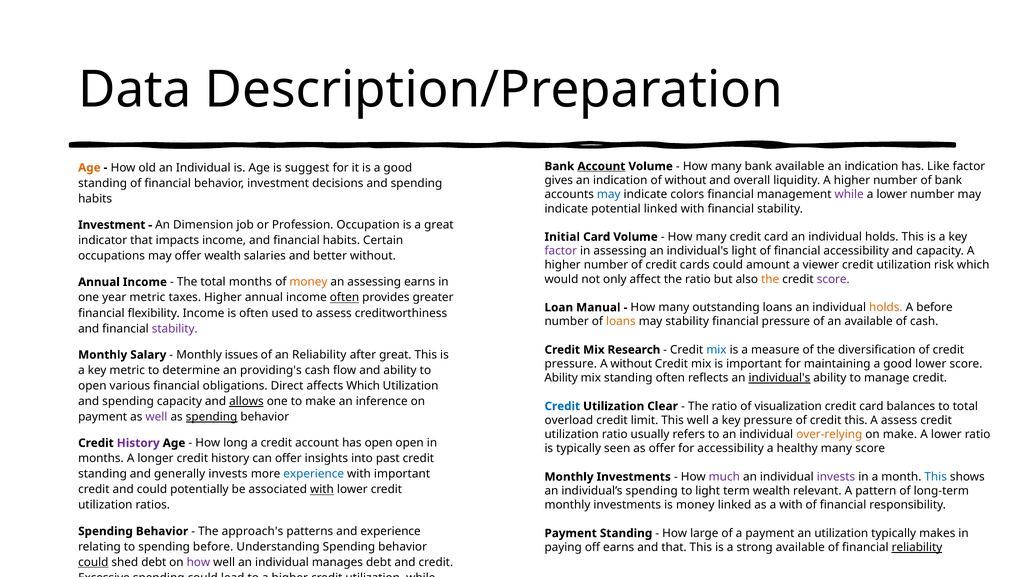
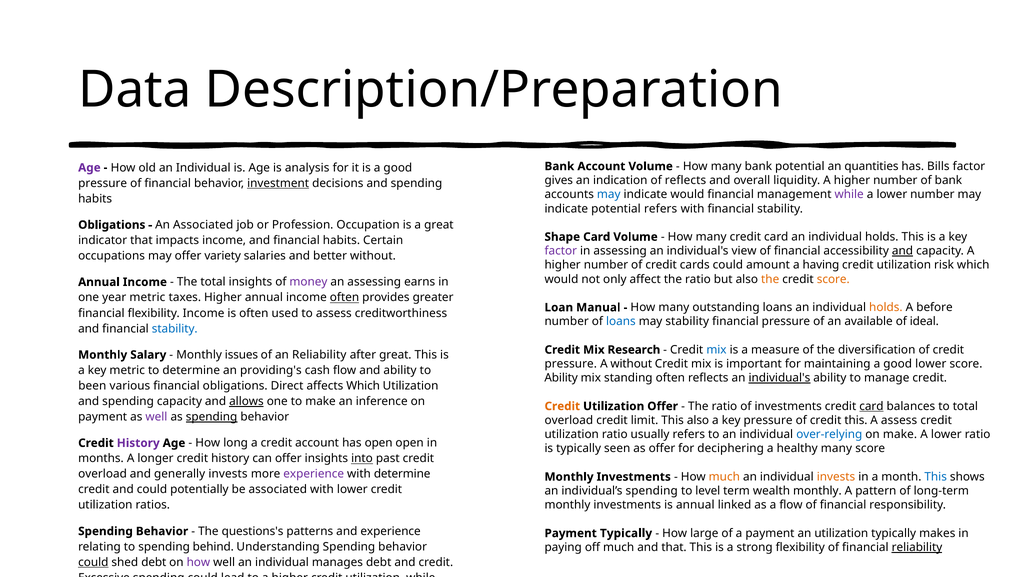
Account underline: present -> none (601, 166)
bank available: available -> potential (800, 166)
indication: indication -> quantities (871, 166)
Like: Like -> Bills (938, 166)
Age colour: orange -> purple (89, 168)
suggest: suggest -> analysis (307, 168)
of without: without -> reflects (685, 180)
standing: standing -> pressure (103, 183)
investment underline: none -> present (278, 183)
indicate colors: colors -> would (687, 194)
potential linked: linked -> refers (661, 208)
Investment: Investment -> Obligations (112, 225)
An Dimension: Dimension -> Associated (203, 225)
Initial: Initial -> Shape (562, 237)
individual's light: light -> view (744, 251)
and underline: none -> present (903, 251)
offer wealth: wealth -> variety (223, 256)
viewer: viewer -> having (821, 265)
score colour: purple -> orange (833, 279)
total months: months -> insights (250, 282)
money colour: orange -> purple (308, 282)
loans colour: orange -> blue (621, 321)
of cash: cash -> ideal (924, 321)
stability colour: purple -> blue (175, 328)
open: open -> been (92, 386)
Credit colour: blue -> orange (562, 406)
Utilization Clear: Clear -> Offer (663, 406)
of visualization: visualization -> investments (788, 406)
card underline: none -> present (871, 406)
This well: well -> also (698, 420)
over-relying colour: orange -> blue (829, 434)
for accessibility: accessibility -> deciphering (731, 448)
into underline: none -> present (362, 458)
standing: standing -> overload (103, 474)
experience colour: blue -> purple (314, 474)
with important: important -> determine (402, 474)
much colour: purple -> orange (724, 476)
invests colour: purple -> orange (836, 476)
with underline: present -> none (322, 489)
to light: light -> level (708, 491)
wealth relevant: relevant -> monthly (817, 491)
is money: money -> annual (695, 505)
a with: with -> flow (791, 505)
approach's: approach's -> questions's (253, 531)
Payment Standing: Standing -> Typically (626, 533)
spending before: before -> behind (213, 546)
off earns: earns -> much (619, 547)
strong available: available -> flexibility (800, 547)
